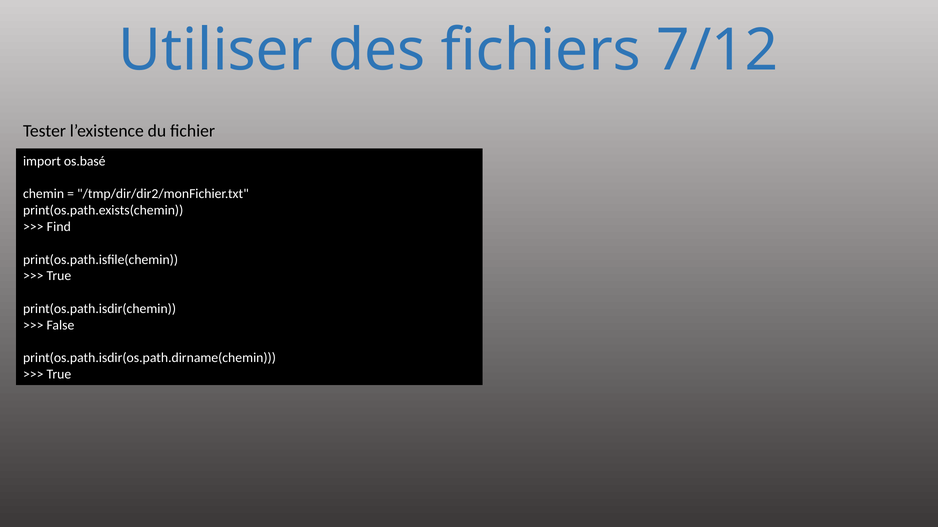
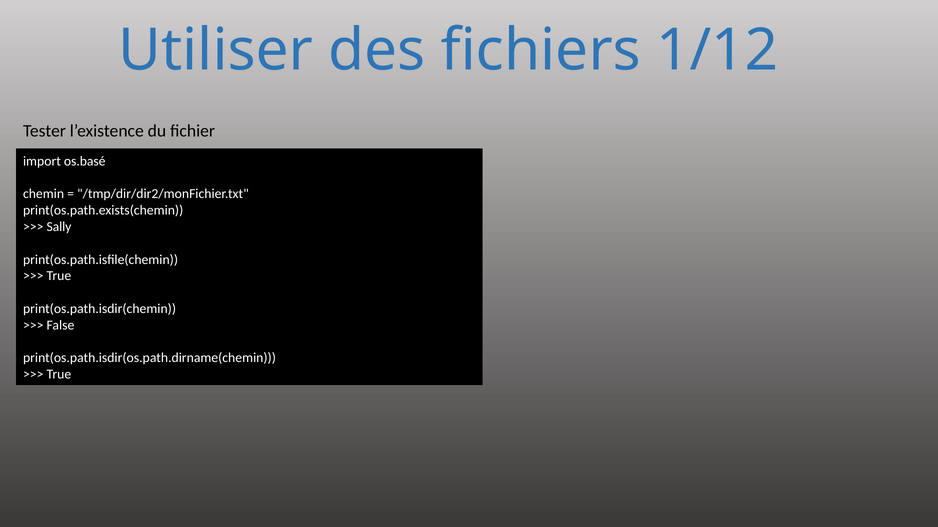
7/12: 7/12 -> 1/12 (717, 51)
Find: Find -> Sally (59, 227)
